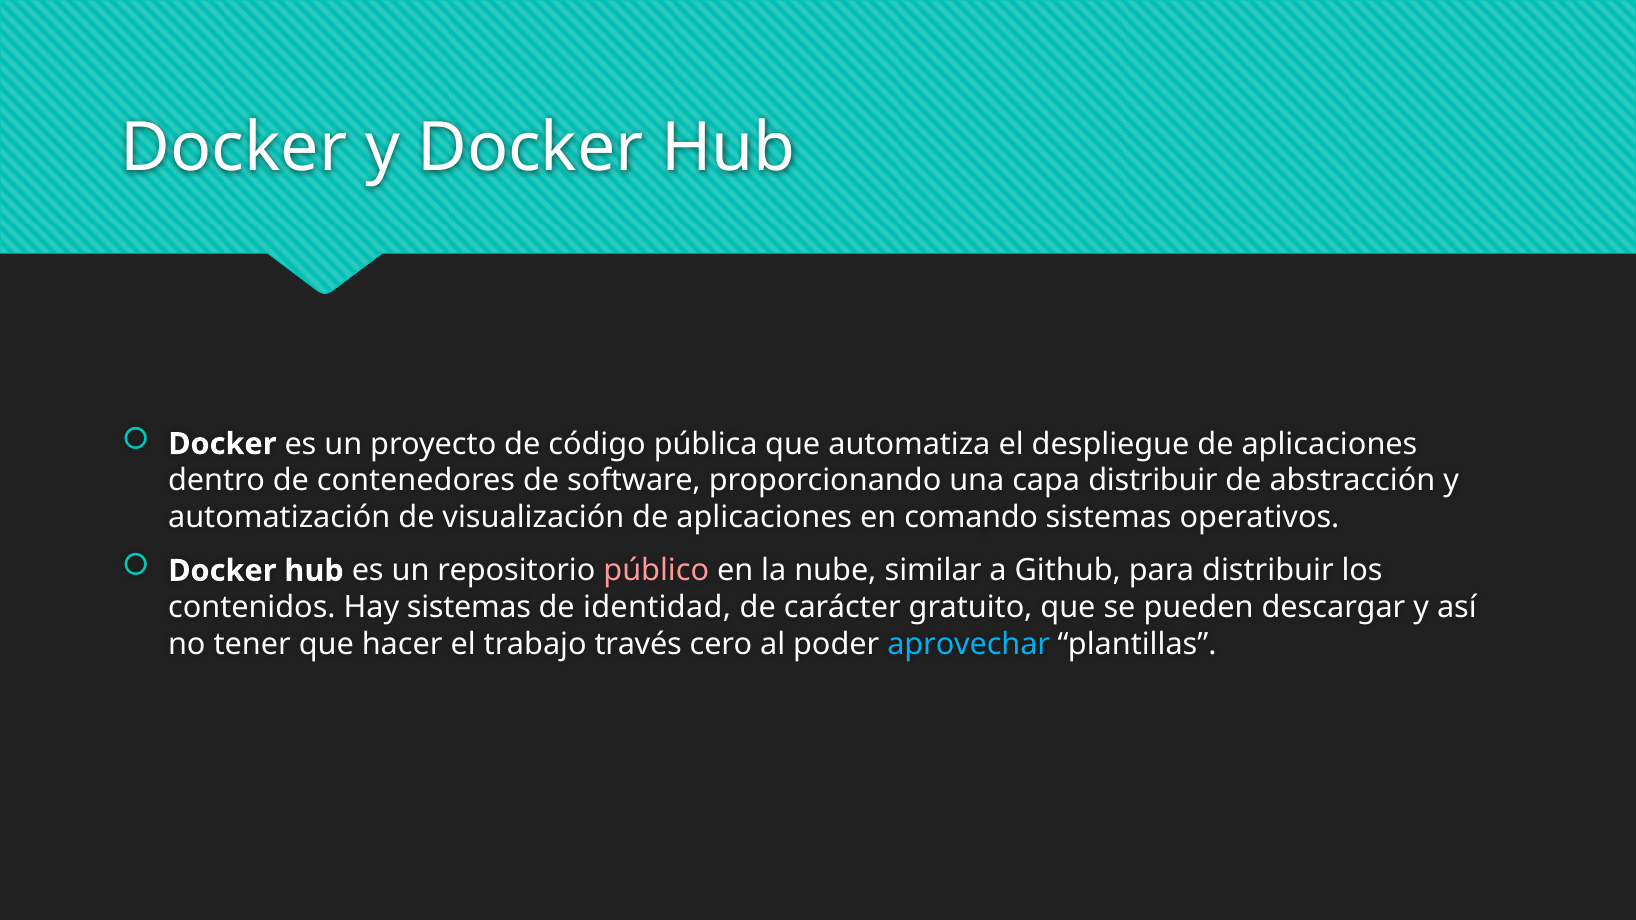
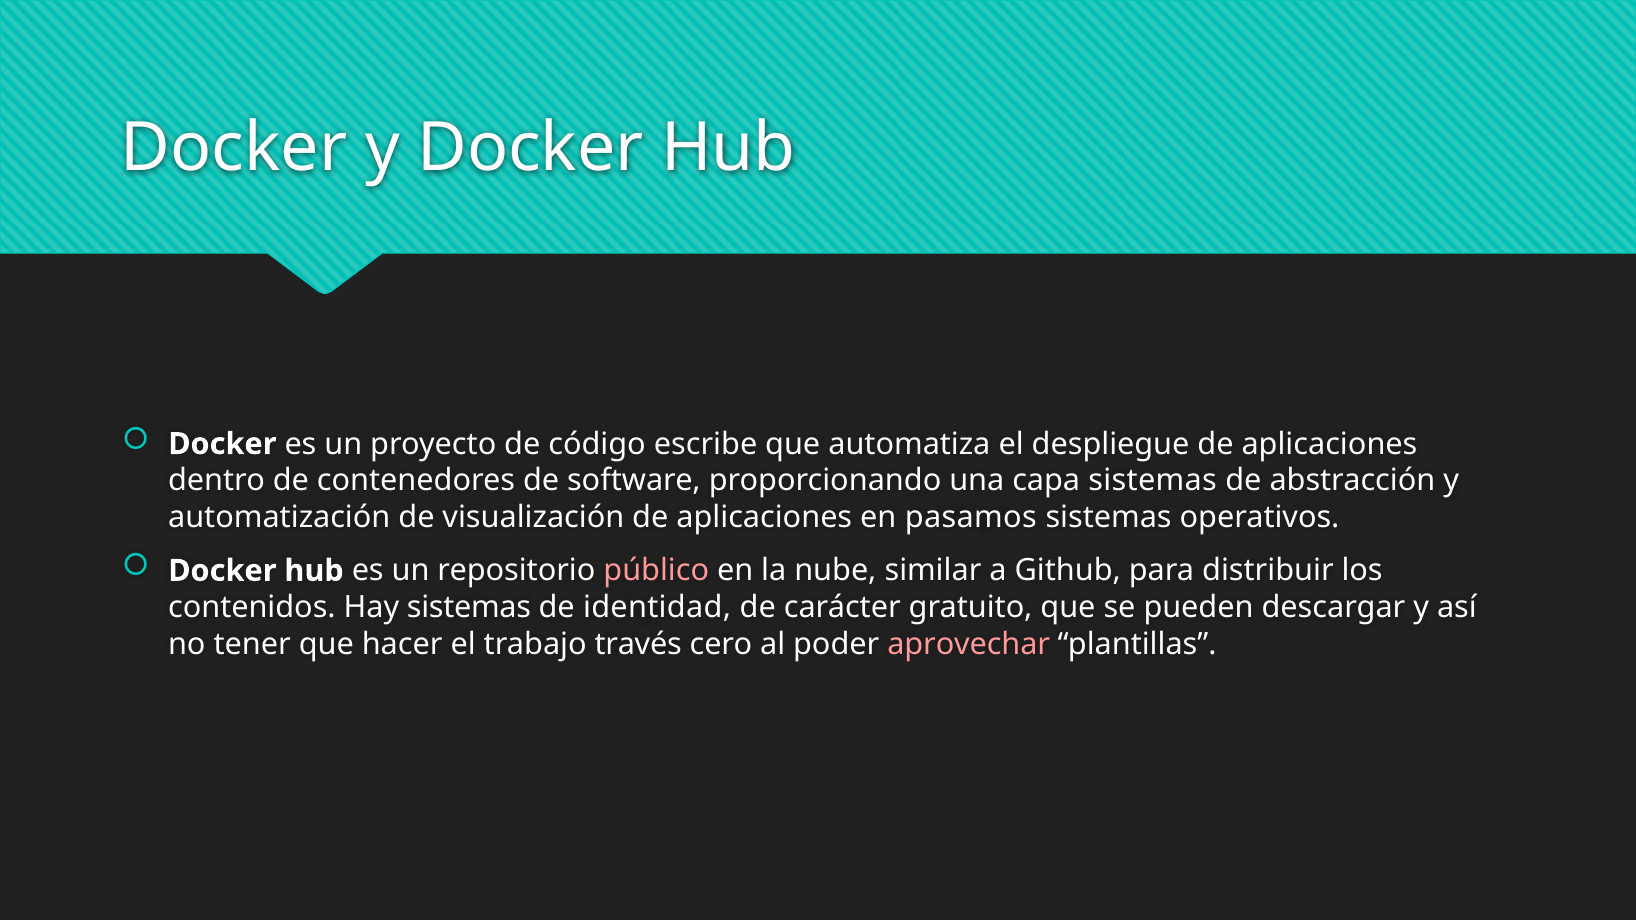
pública: pública -> escribe (706, 444)
capa distribuir: distribuir -> sistemas (1153, 481)
comando: comando -> pasamos (971, 518)
aprovechar colour: light blue -> pink (969, 644)
